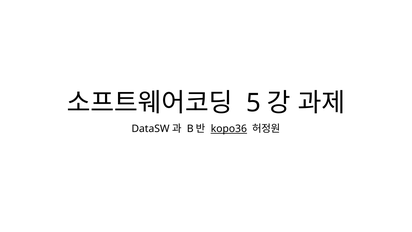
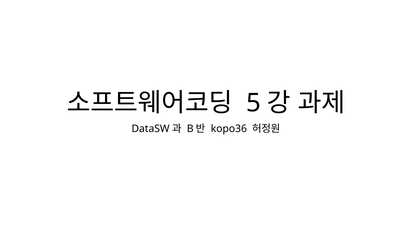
kopo36 underline: present -> none (229, 129)
